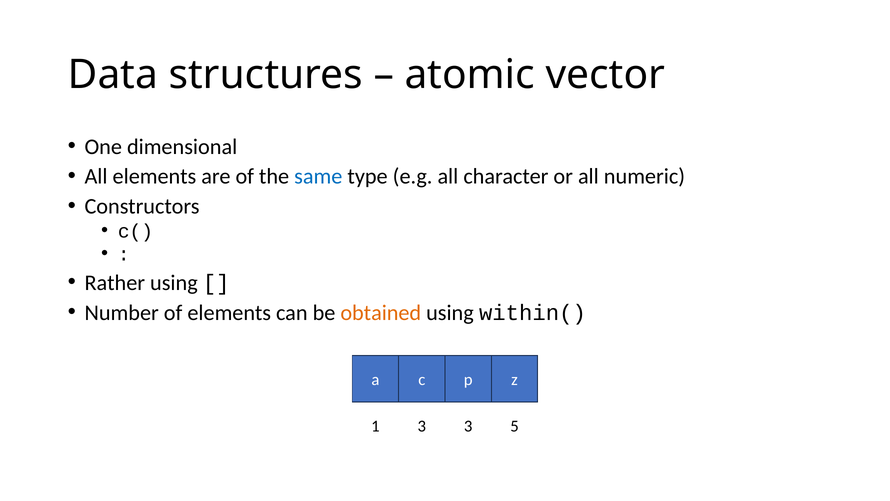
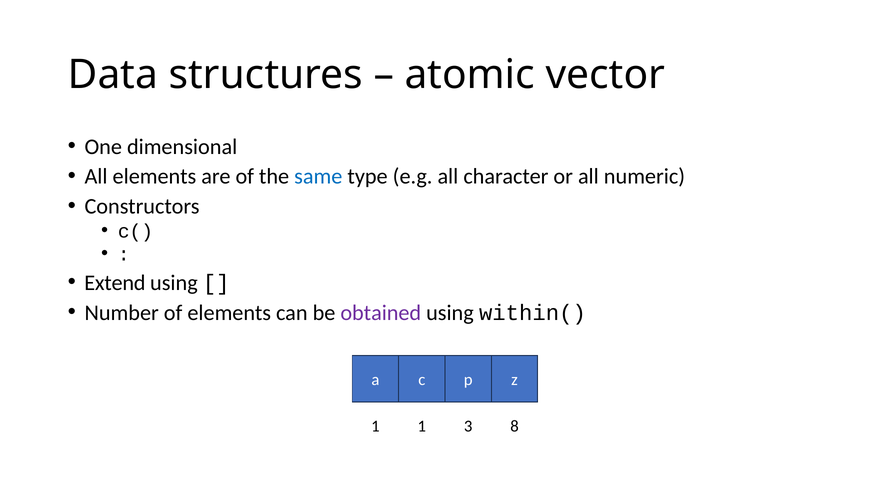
Rather: Rather -> Extend (115, 283)
obtained colour: orange -> purple (381, 313)
1 3: 3 -> 1 (422, 426)
5: 5 -> 8 (515, 426)
